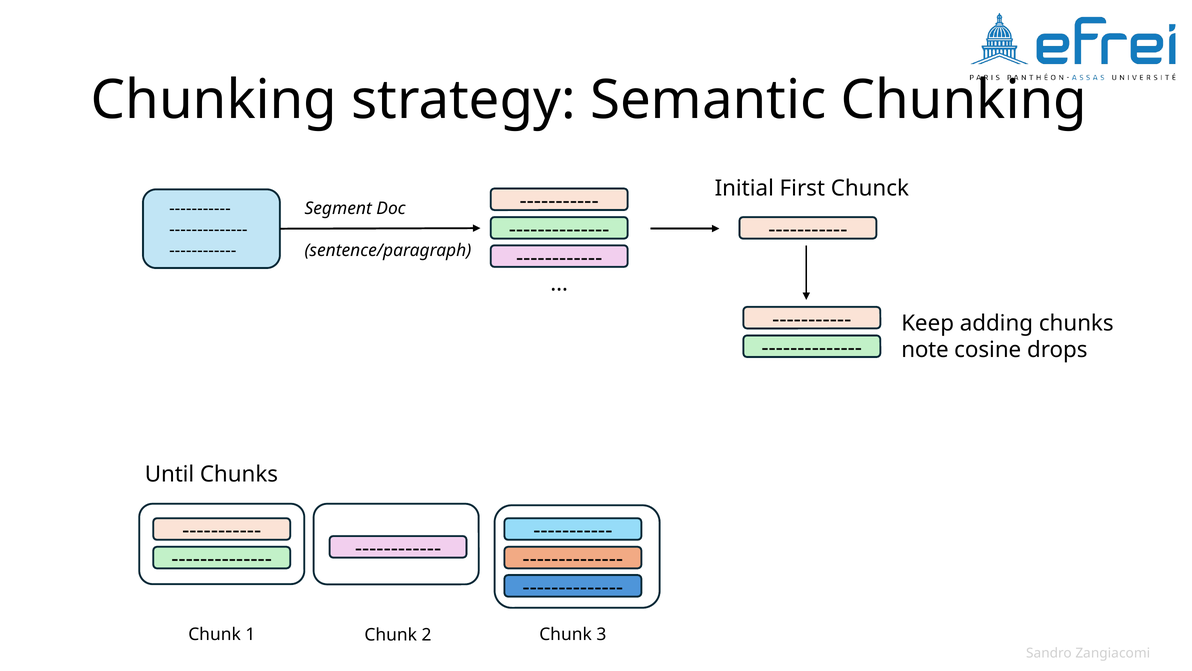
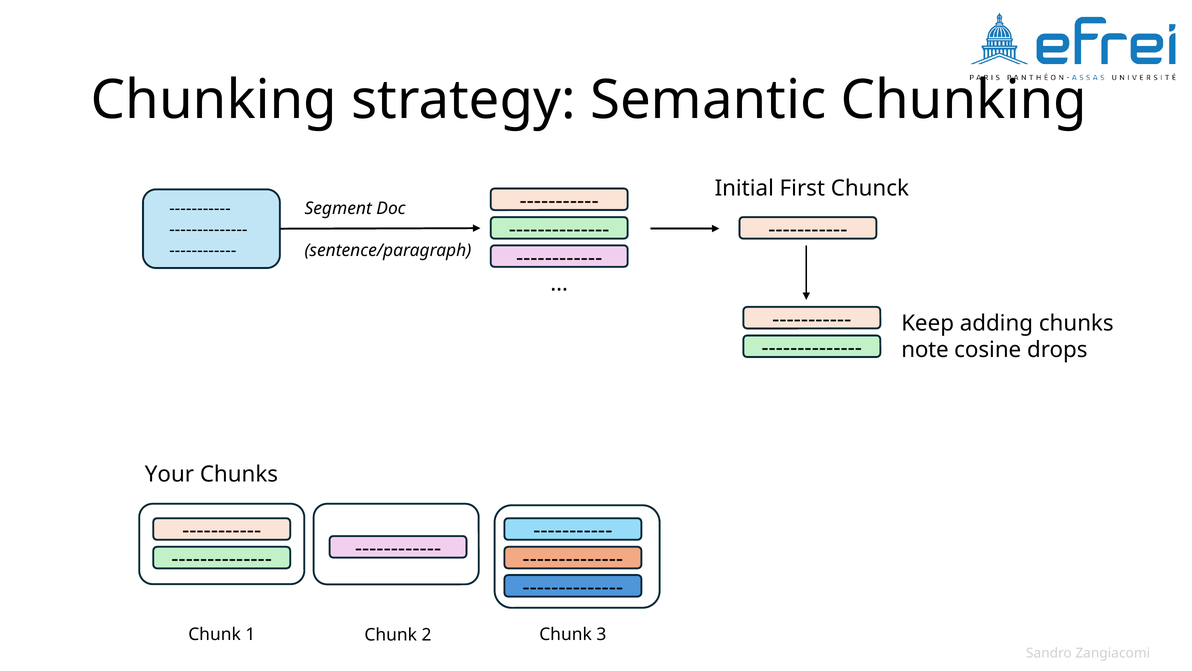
Until: Until -> Your (169, 474)
